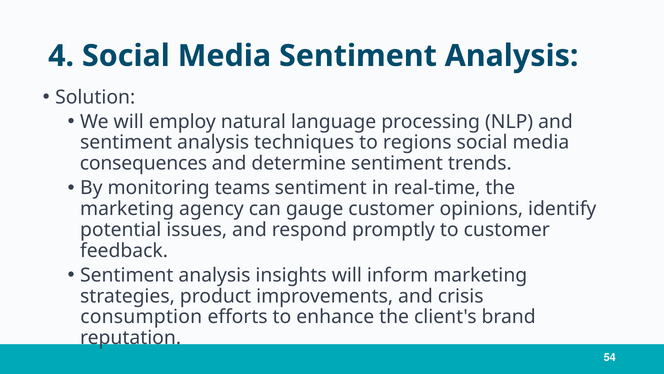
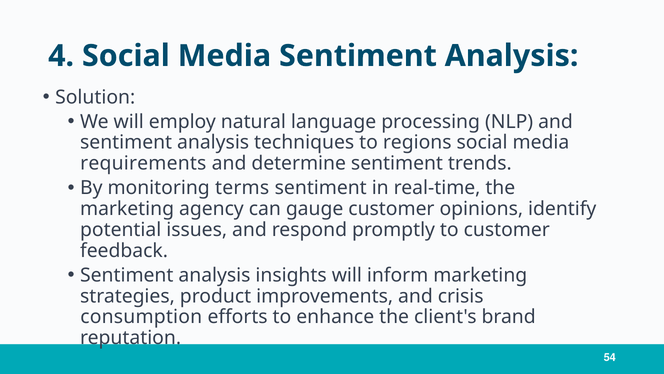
consequences: consequences -> requirements (143, 163)
teams: teams -> terms (242, 188)
